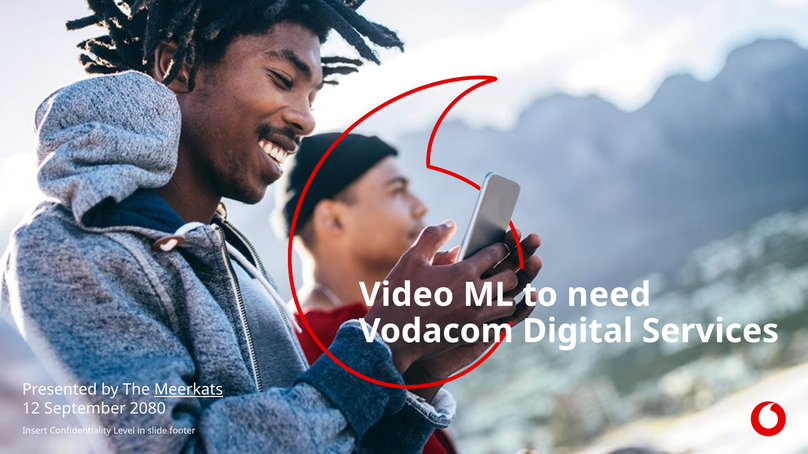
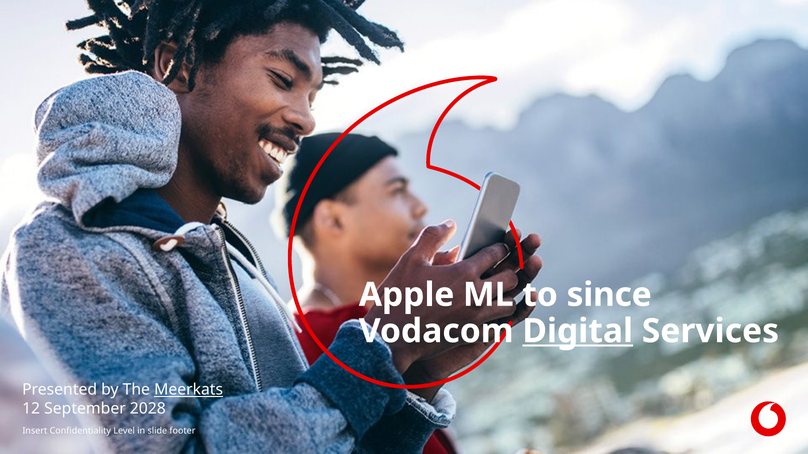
Video: Video -> Apple (407, 295)
need: need -> since (609, 295)
Digital underline: none -> present (578, 331)
2080: 2080 -> 2028 (148, 409)
